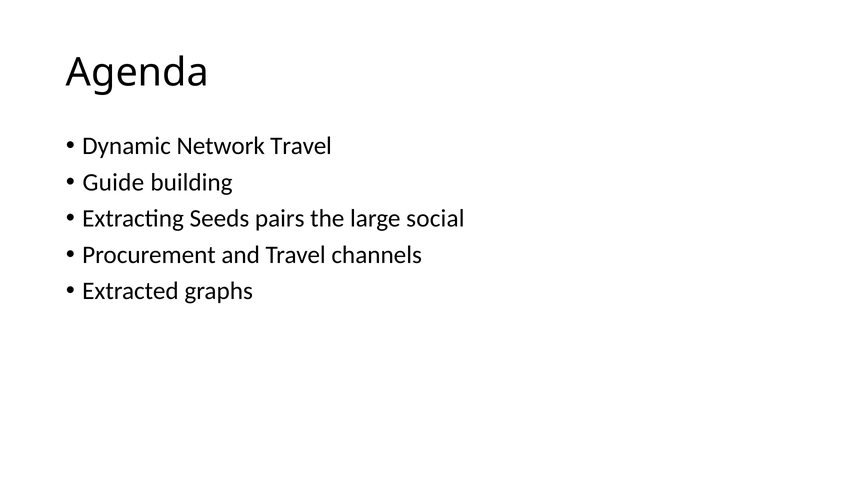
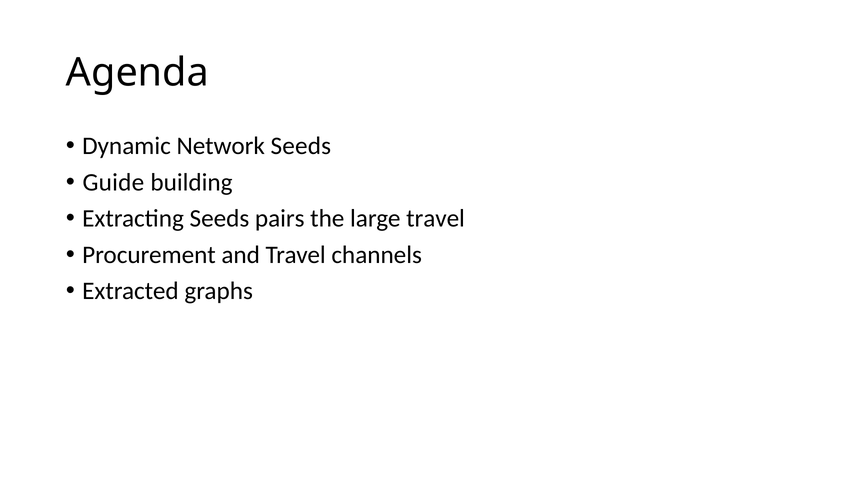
Network Travel: Travel -> Seeds (301, 146)
large social: social -> travel (436, 219)
